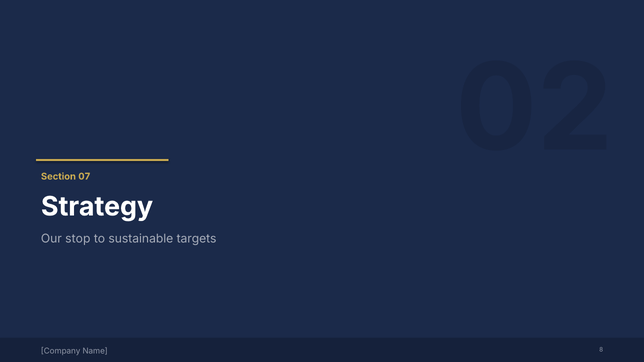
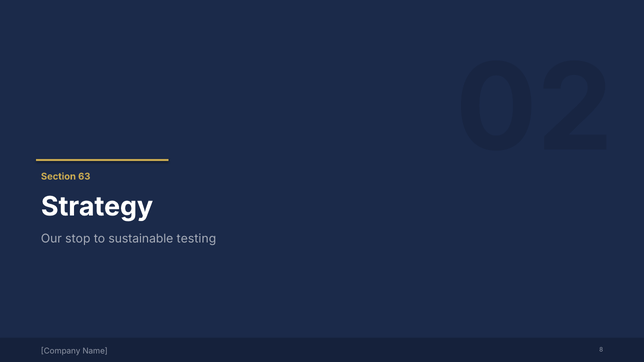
07: 07 -> 63 (84, 177)
targets: targets -> testing (196, 239)
